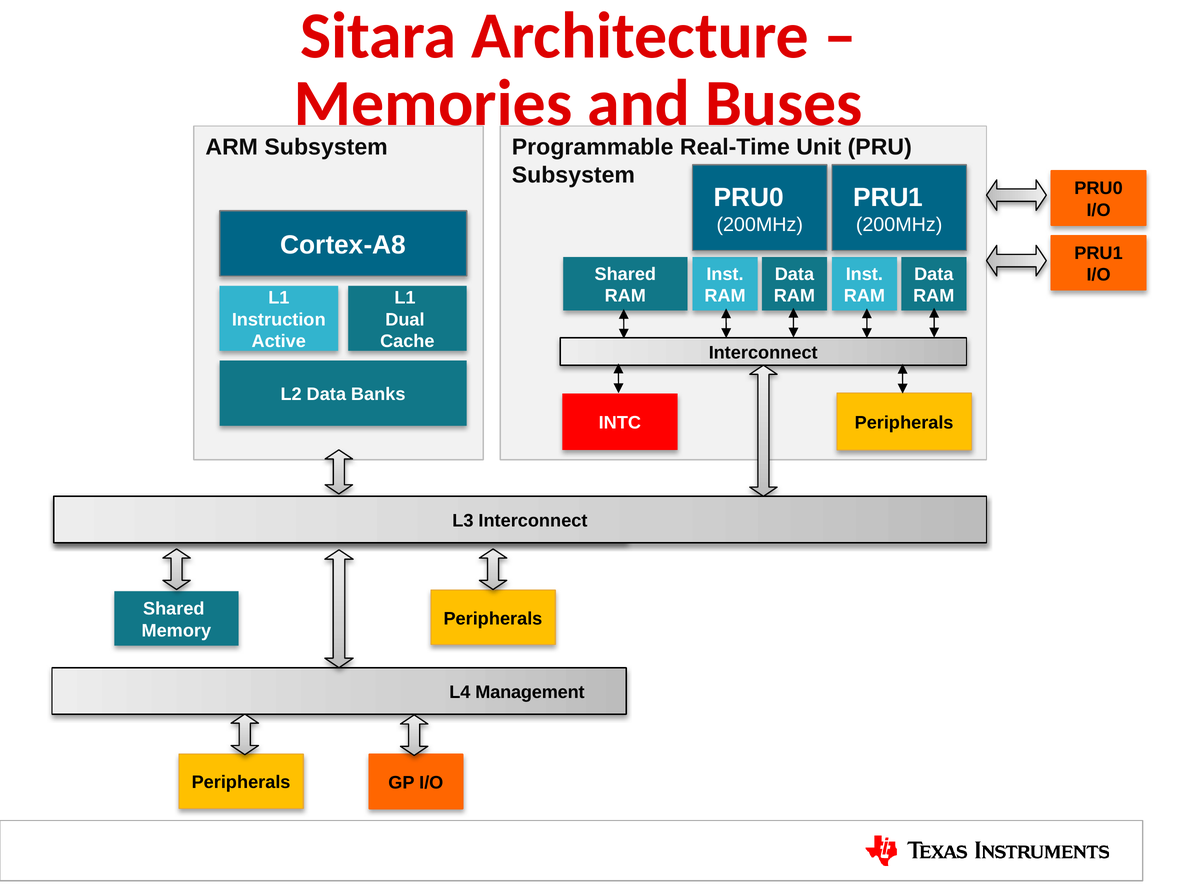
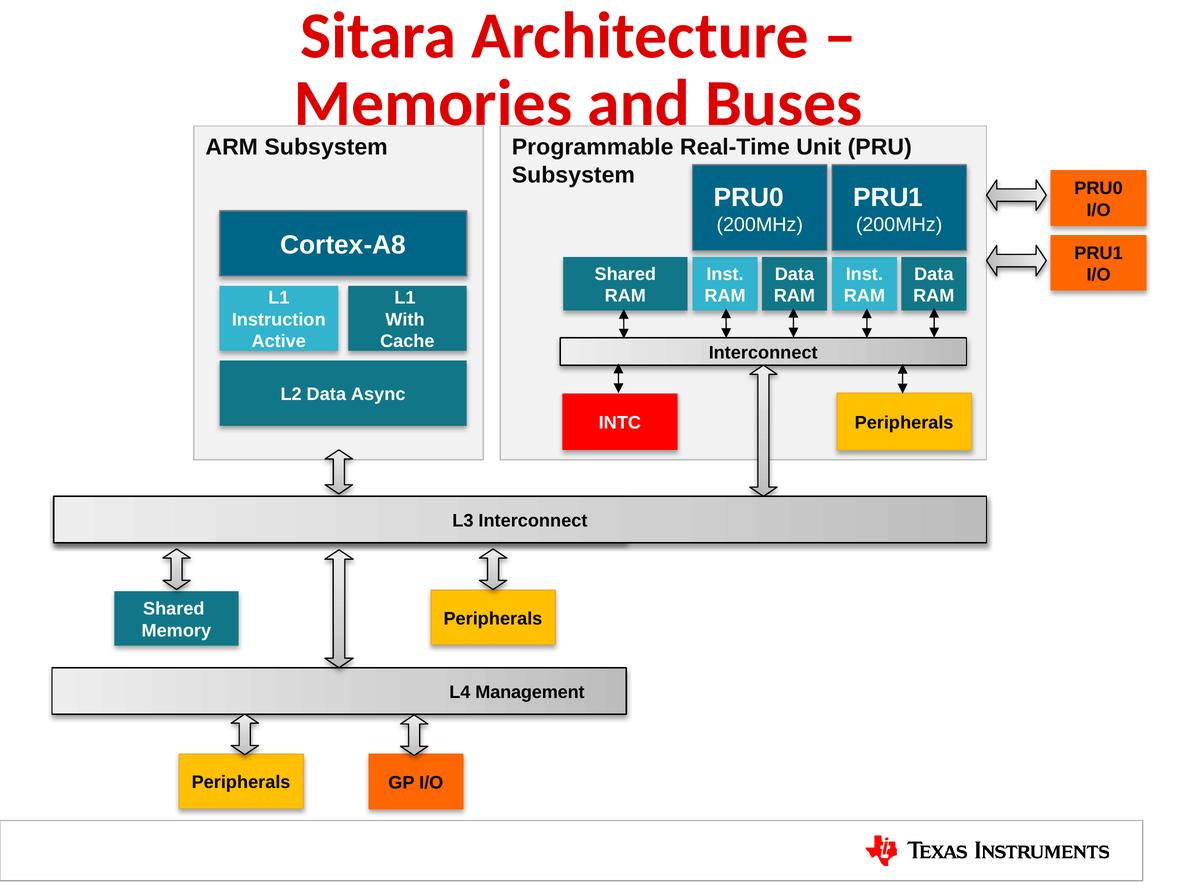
Dual: Dual -> With (405, 319)
Banks: Banks -> Async (378, 394)
